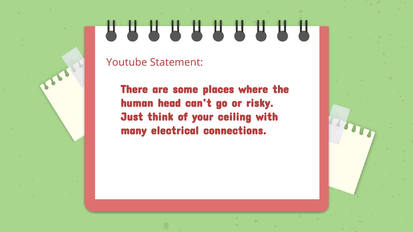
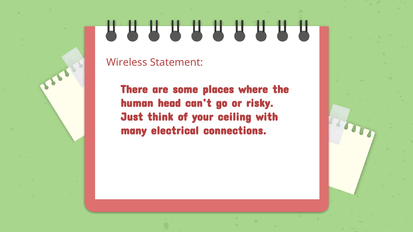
Youtube: Youtube -> Wireless (127, 62)
